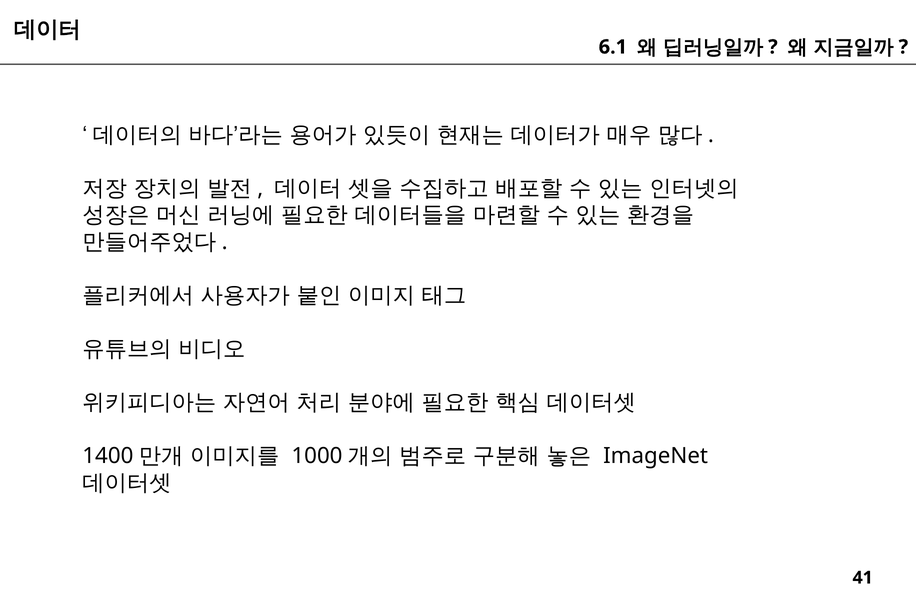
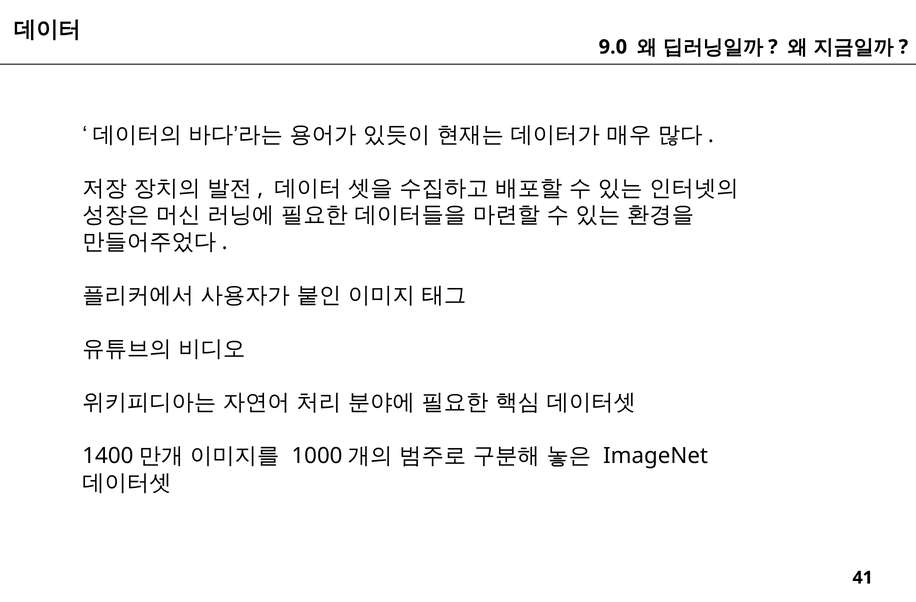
6.1: 6.1 -> 9.0 (613, 47)
